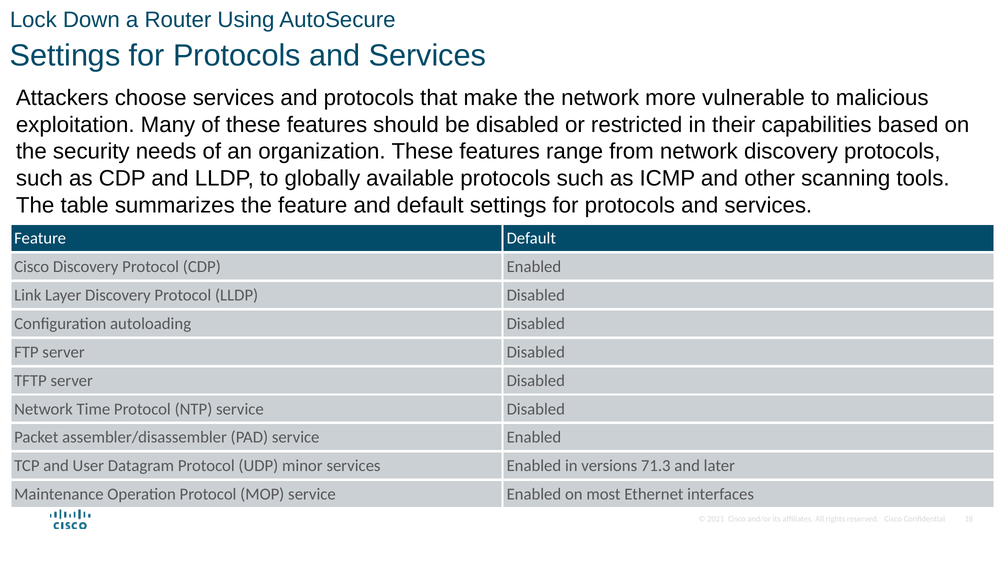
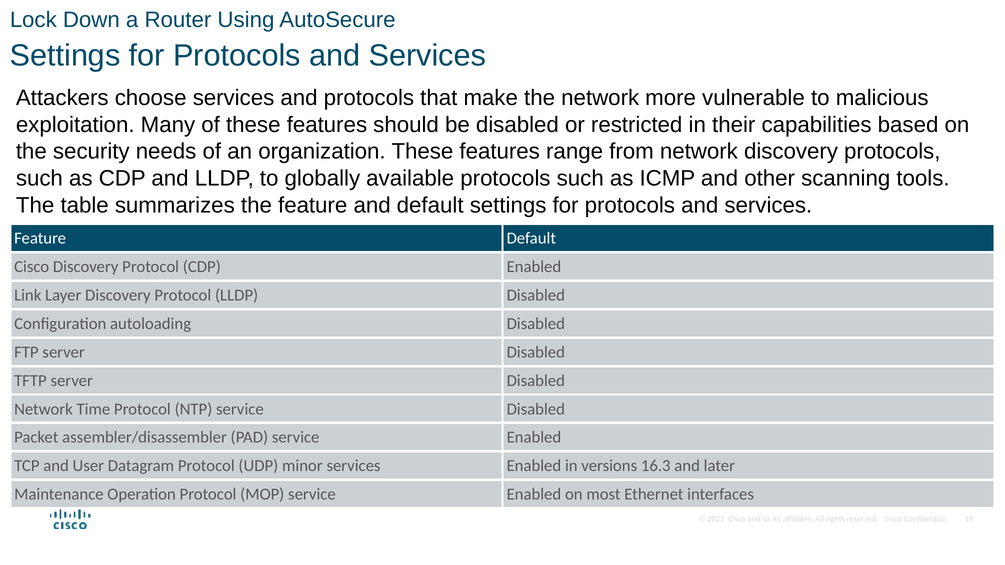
71.3: 71.3 -> 16.3 (656, 466)
